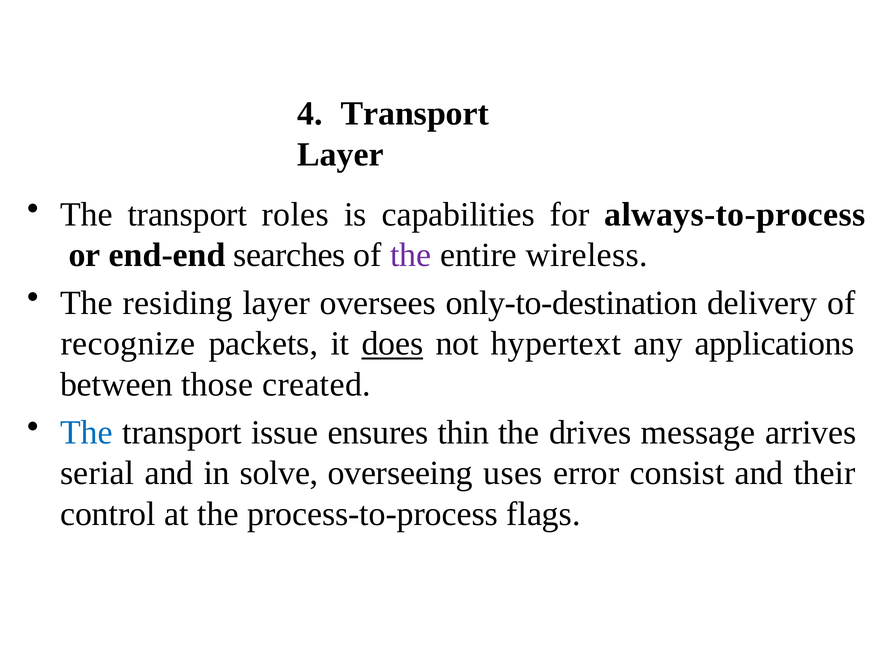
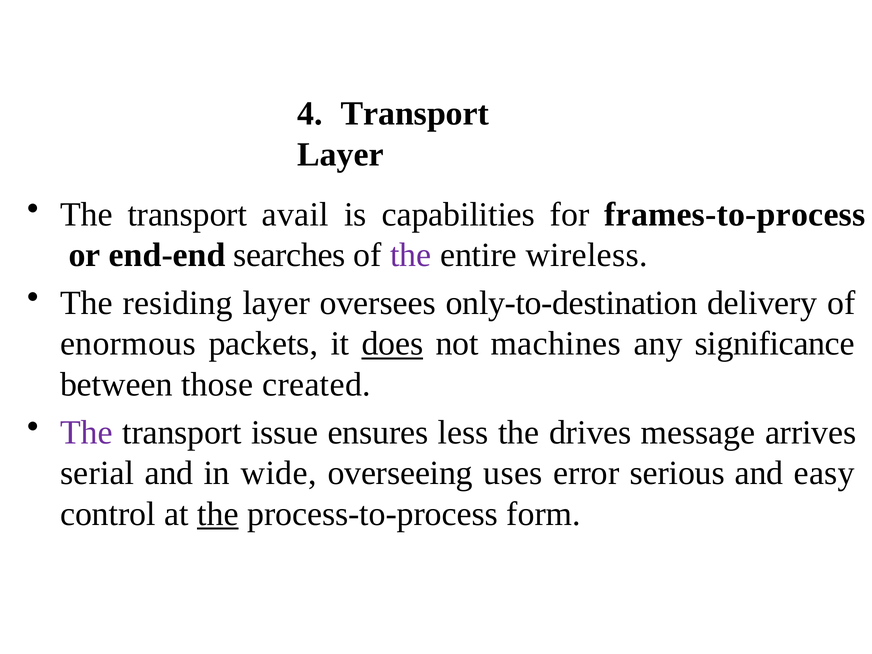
roles: roles -> avail (295, 214)
always-to-process: always-to-process -> frames-to-process (735, 214)
recognize: recognize -> enormous (128, 344)
hypertext: hypertext -> machines (556, 344)
applications: applications -> significance (775, 344)
The colour: blue -> purple (86, 433)
thin: thin -> less (463, 433)
solve: solve -> wide (279, 473)
consist: consist -> serious (677, 473)
their: their -> easy (824, 473)
the underline: none -> present (218, 514)
flags: flags -> form (543, 514)
